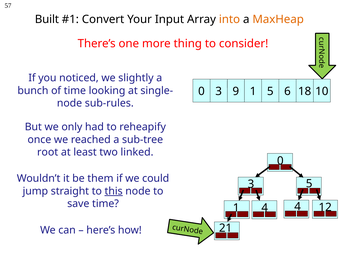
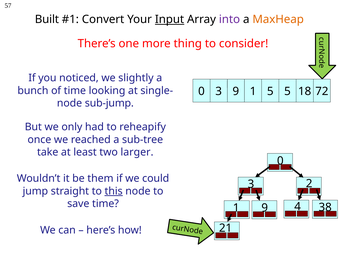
Input underline: none -> present (170, 19)
into colour: orange -> purple (229, 19)
5 6: 6 -> 5 (287, 91)
10: 10 -> 72 (322, 91)
sub-rules: sub-rules -> sub-jump (109, 103)
root: root -> take (48, 152)
linked: linked -> larger (137, 152)
5: 5 -> 2 (309, 183)
1 4: 4 -> 9 (265, 208)
12: 12 -> 38 (325, 207)
